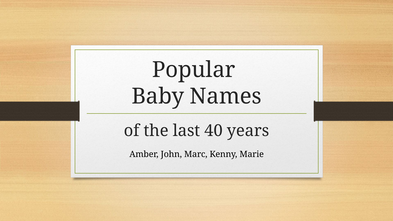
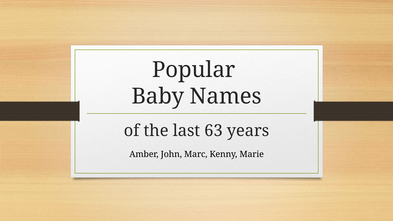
40: 40 -> 63 (214, 131)
